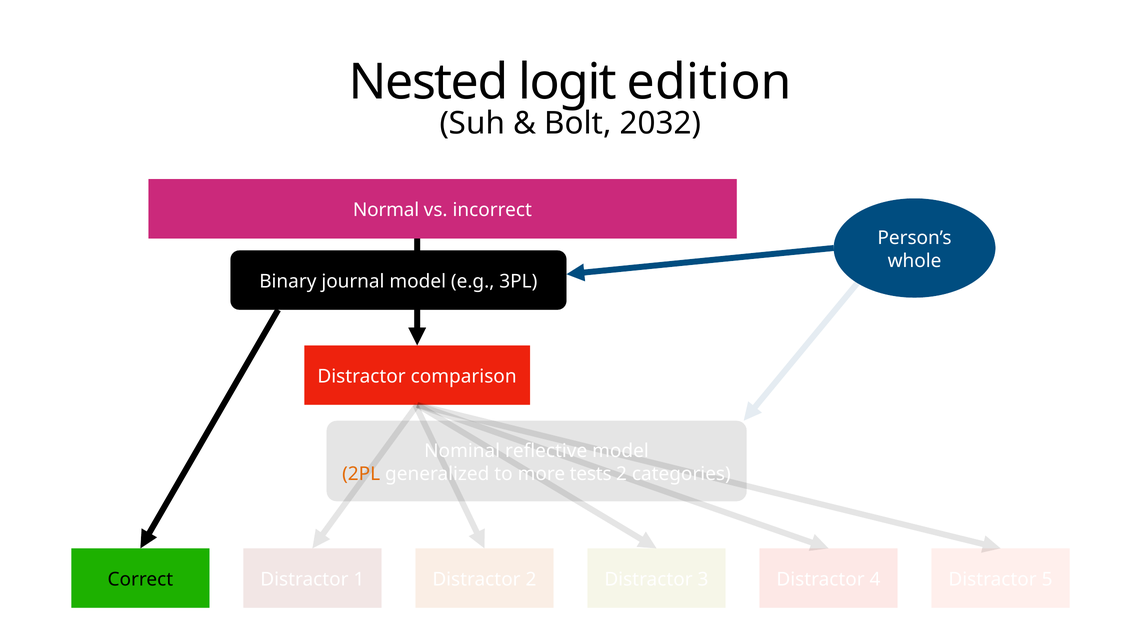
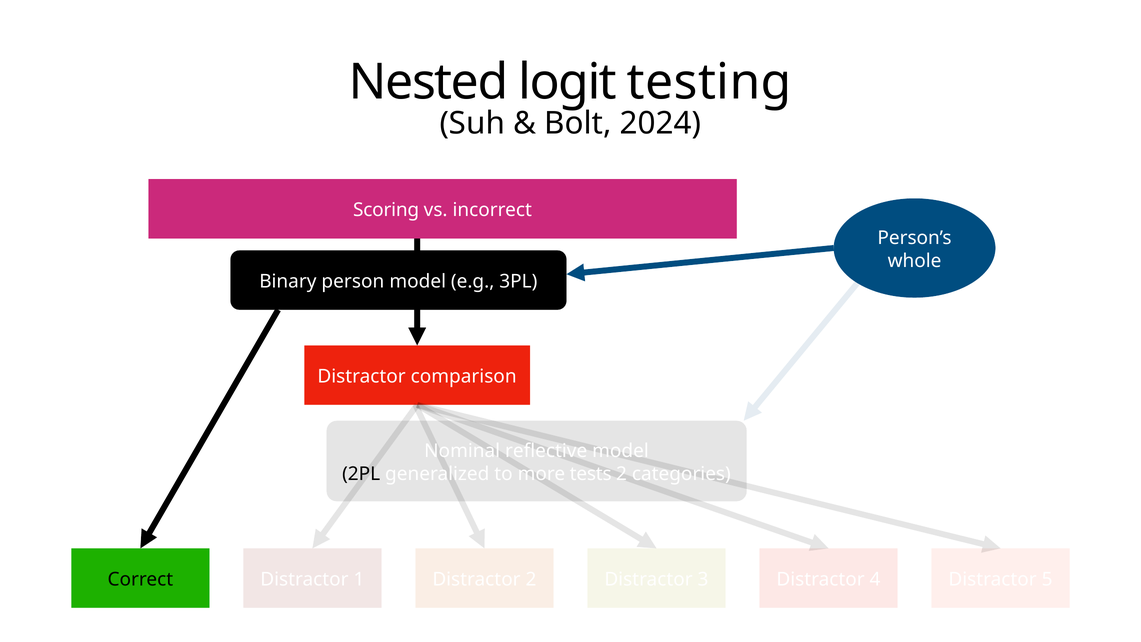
edition: edition -> testing (709, 82)
2032: 2032 -> 2024 (660, 123)
Normal: Normal -> Scoring (386, 210)
journal: journal -> person (353, 281)
2PL colour: orange -> black (361, 474)
